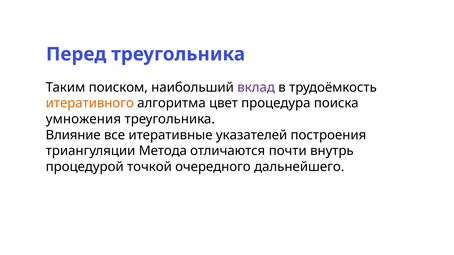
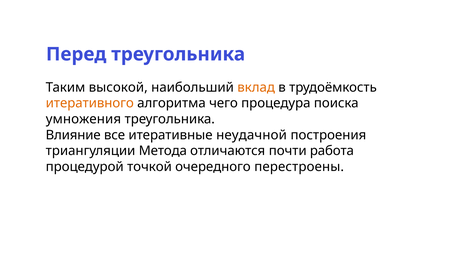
поиском: поиском -> высокой (118, 88)
вклад colour: purple -> orange (256, 88)
цвет: цвет -> чего (223, 103)
указателей: указателей -> неудачной (252, 135)
внутрь: внутрь -> работа (332, 151)
дальнейшего: дальнейшего -> перестроены (299, 167)
